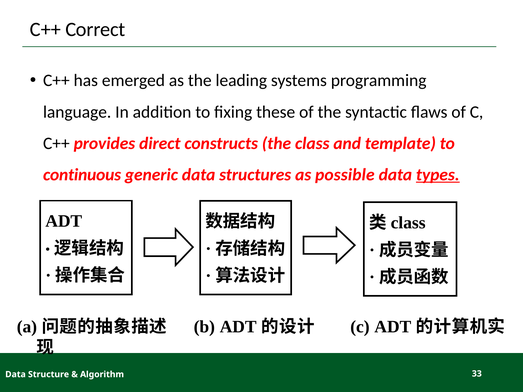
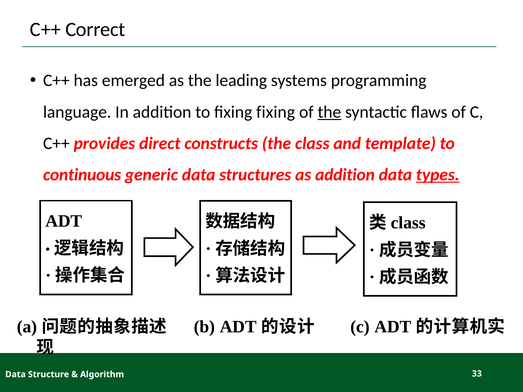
fixing these: these -> fixing (276, 112)
the underline: none -> present (329, 112)
as possible: possible -> addition (345, 175)
